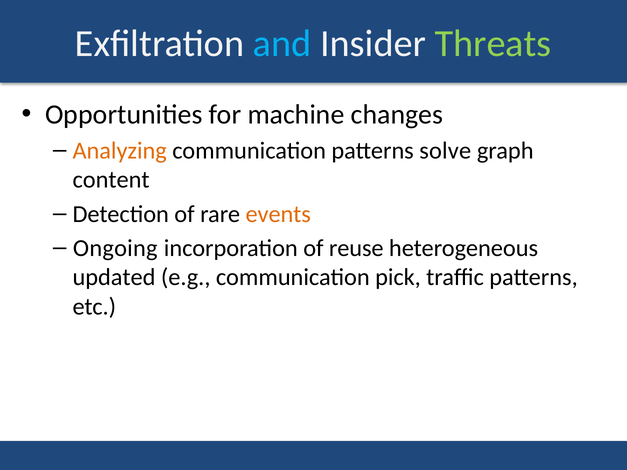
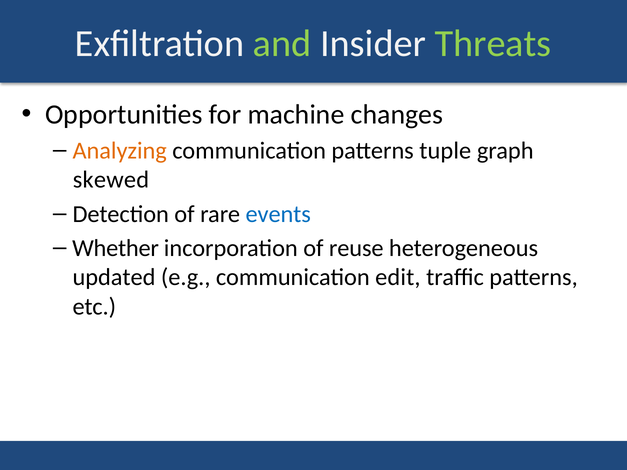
and colour: light blue -> light green (282, 43)
solve: solve -> tuple (445, 151)
content: content -> skewed (111, 180)
events colour: orange -> blue (278, 214)
Ongoing: Ongoing -> Whether (116, 248)
pick: pick -> edit (398, 278)
